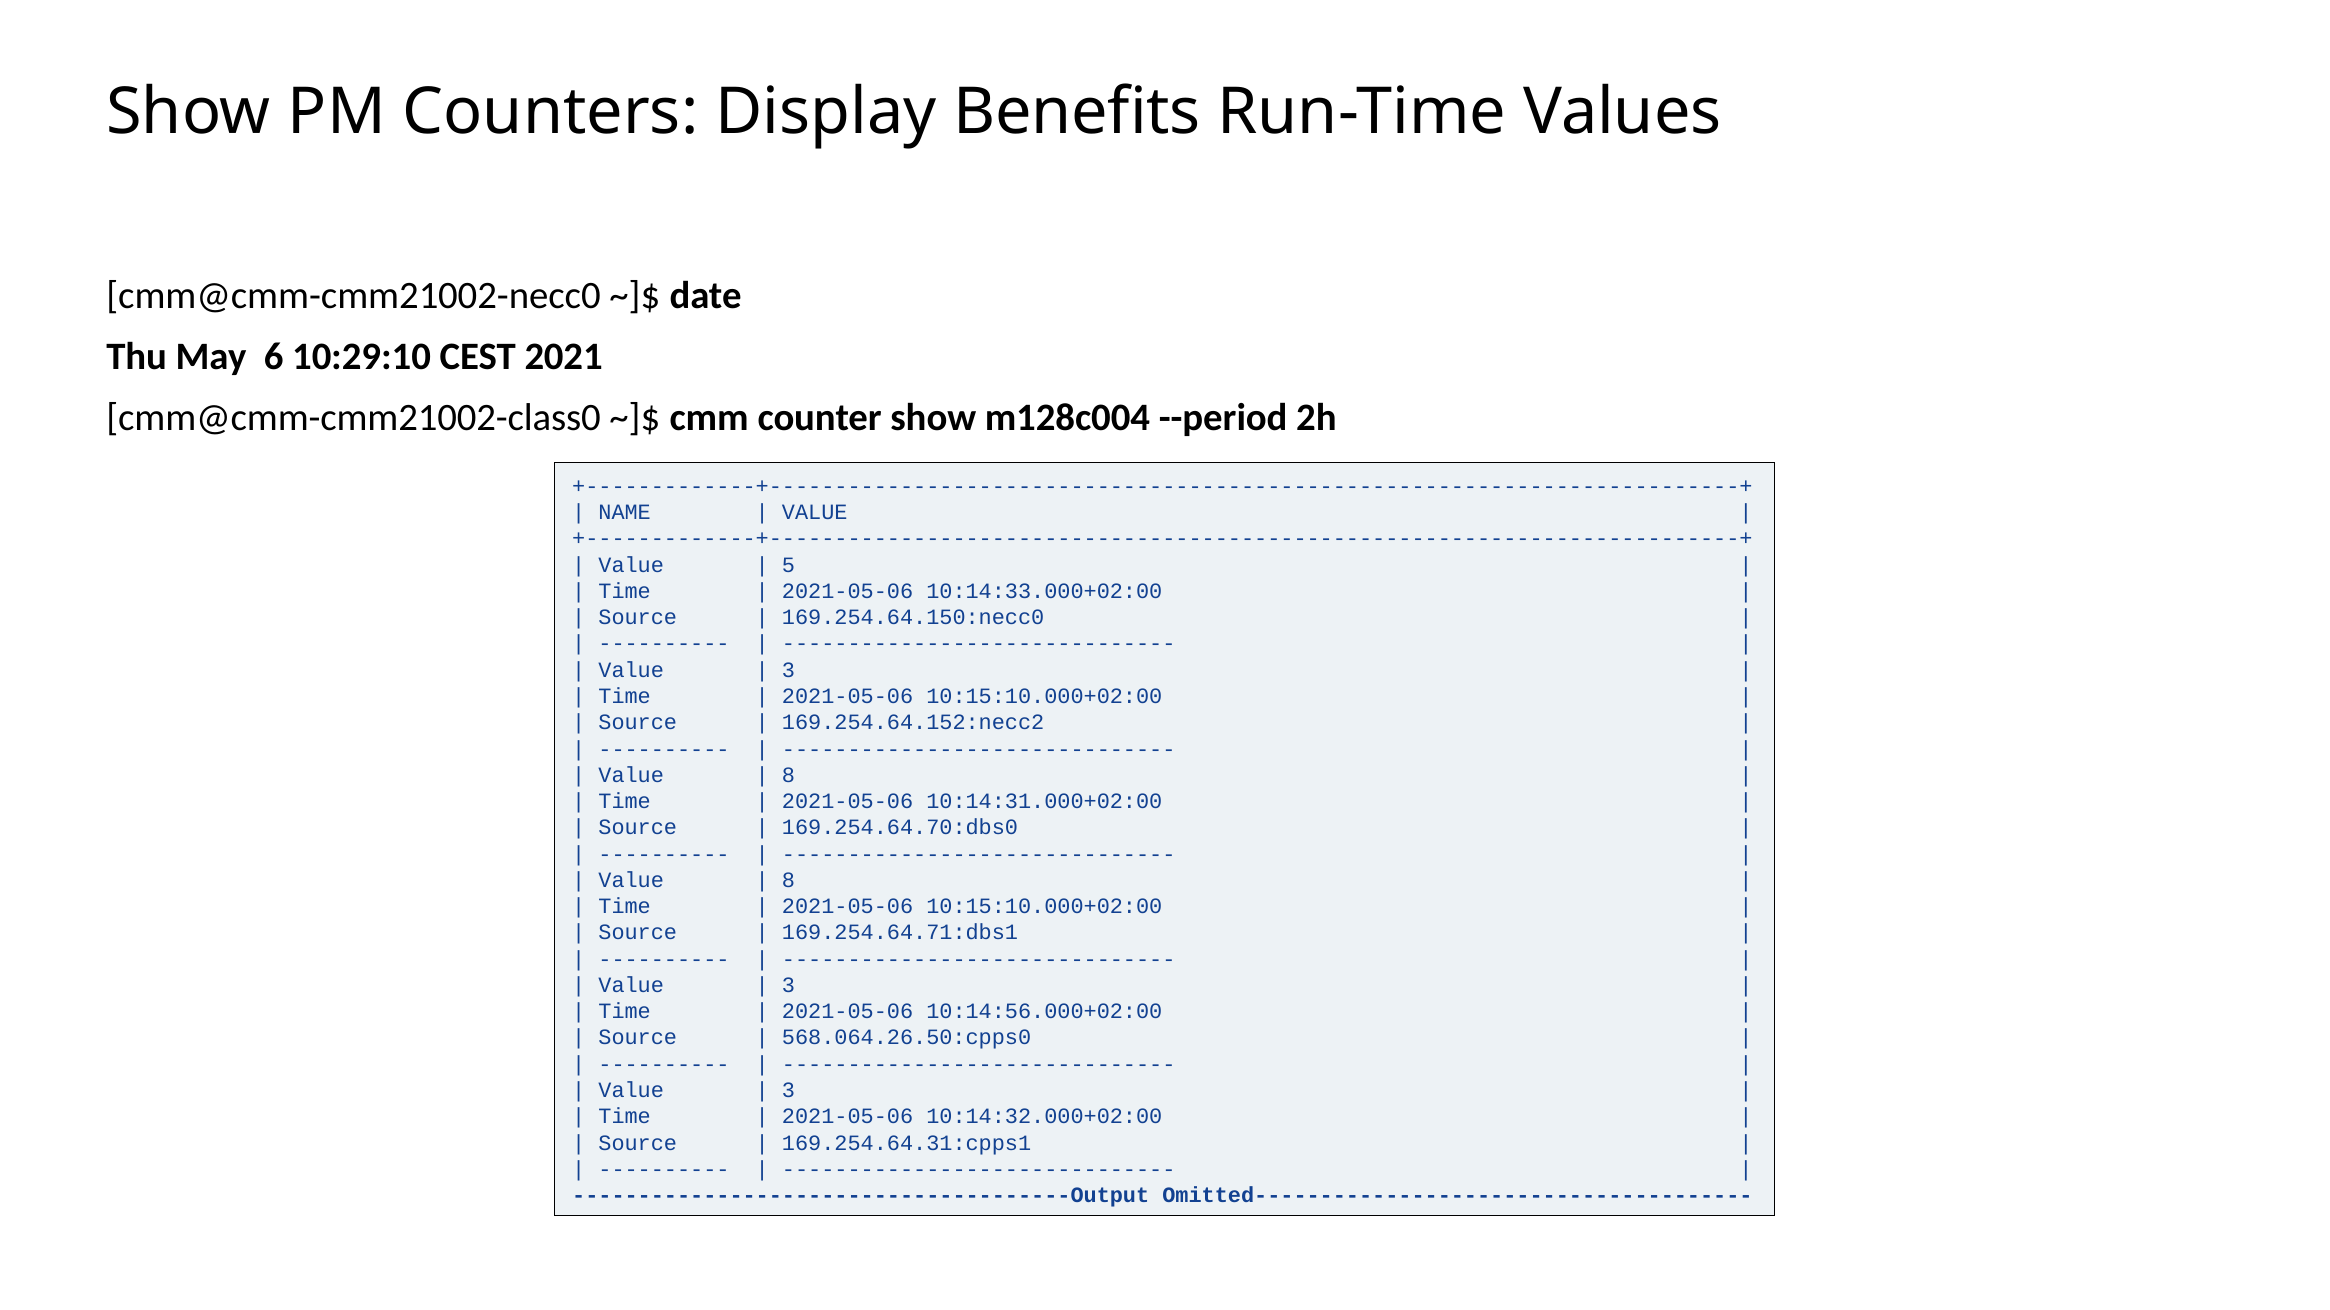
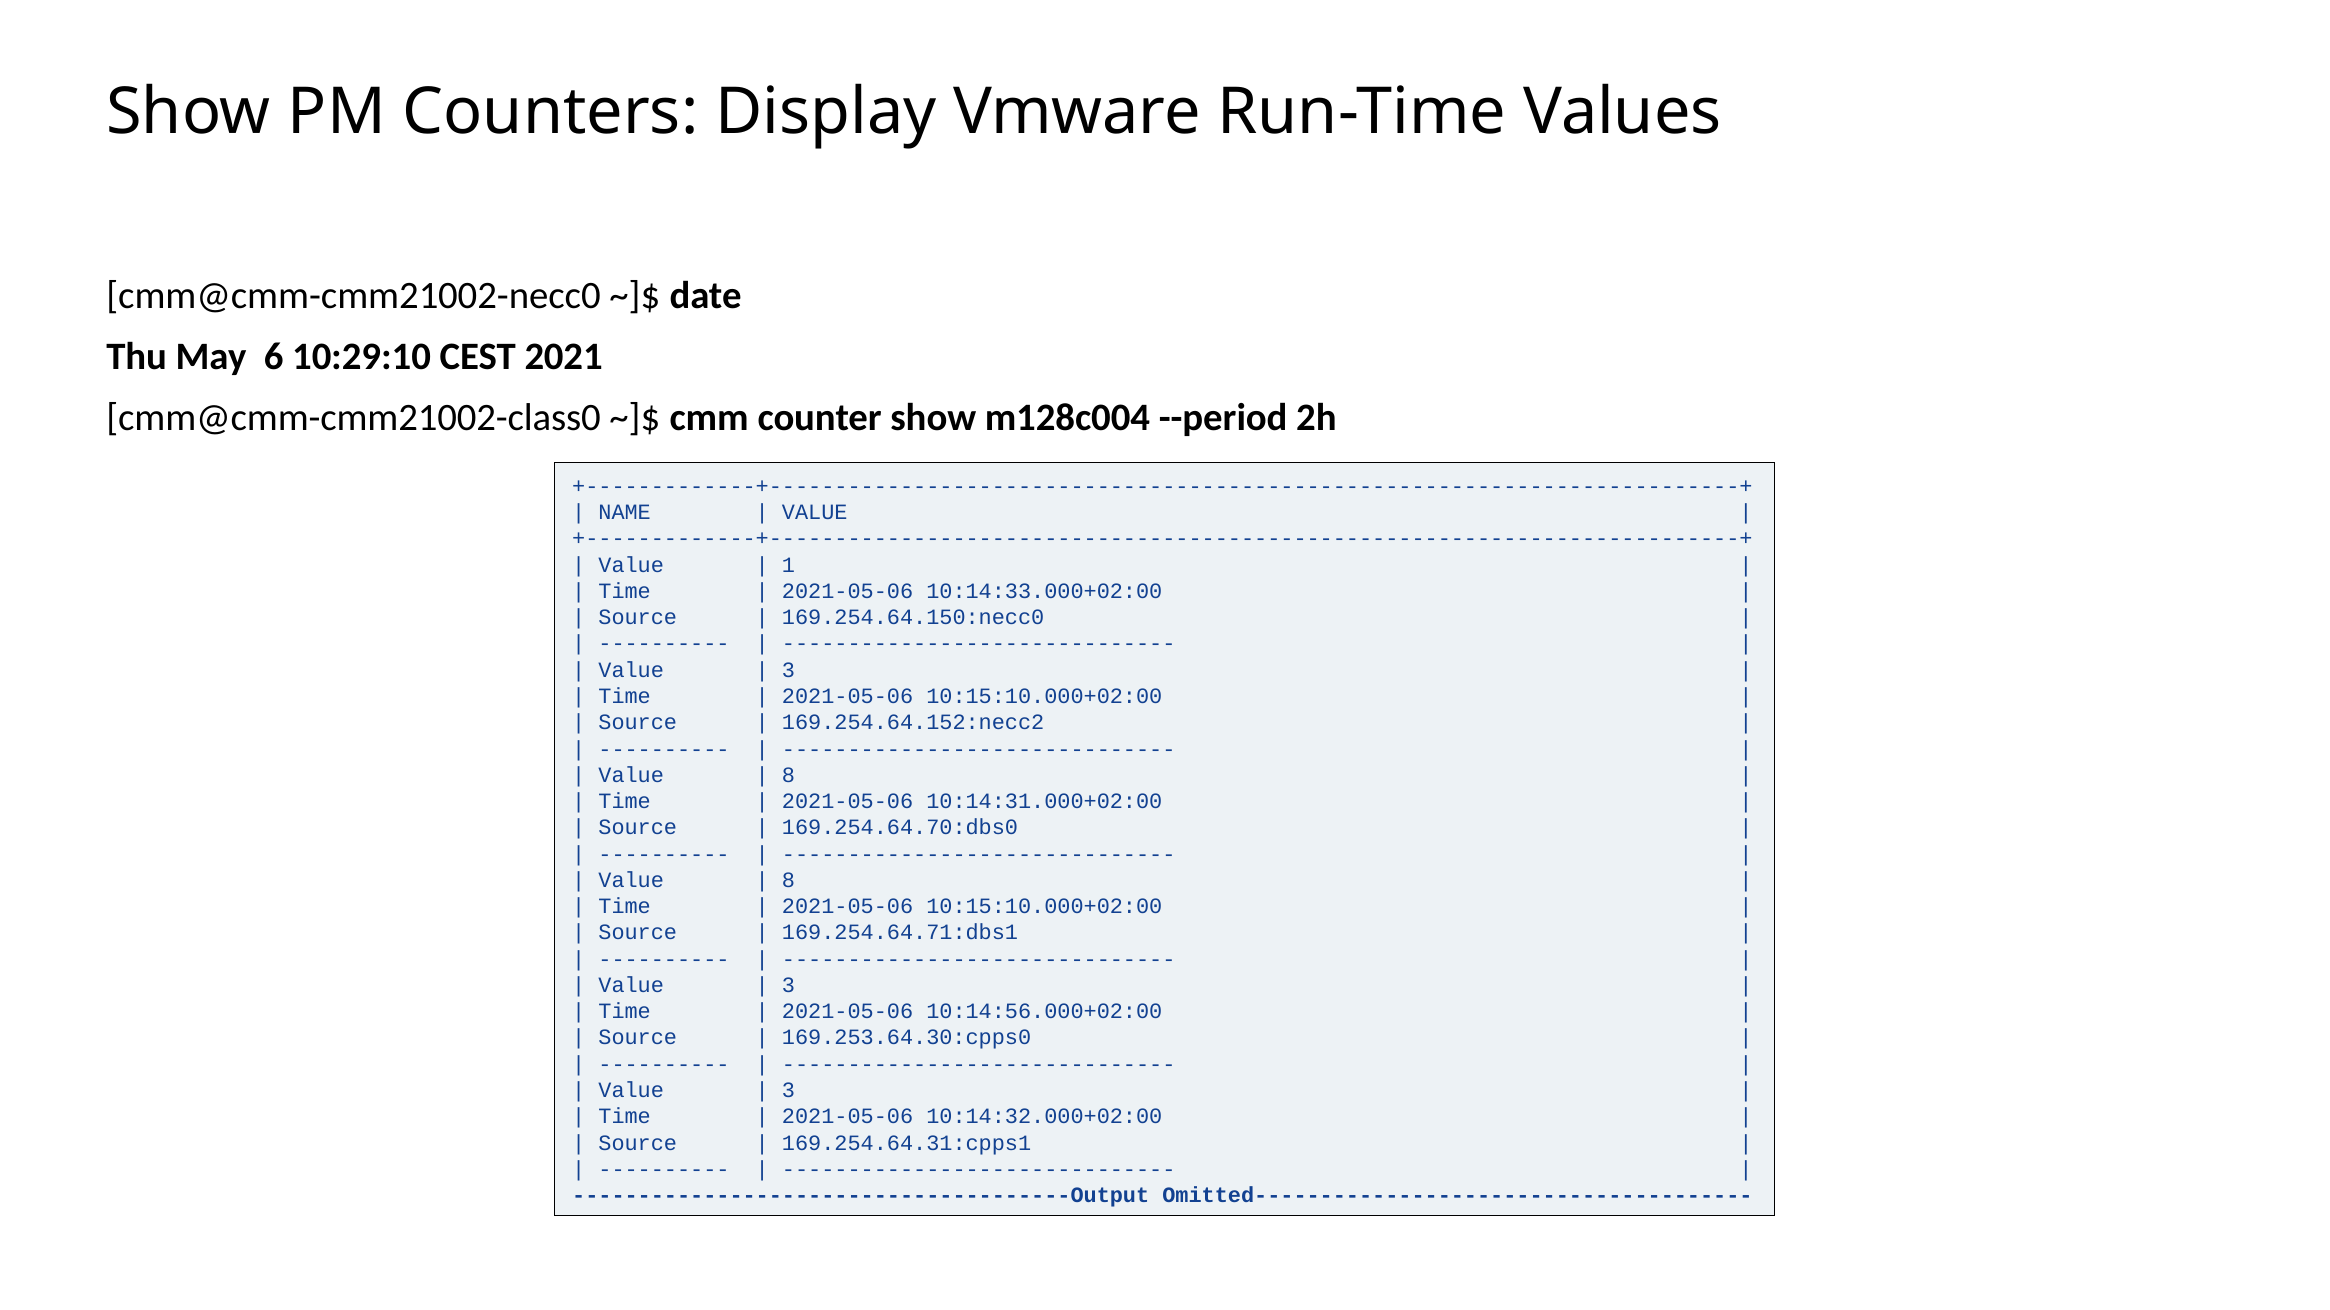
Benefits: Benefits -> Vmware (1077, 112)
5: 5 -> 1 (789, 565)
568.064.26.50:cpps0: 568.064.26.50:cpps0 -> 169.253.64.30:cpps0 (907, 1038)
